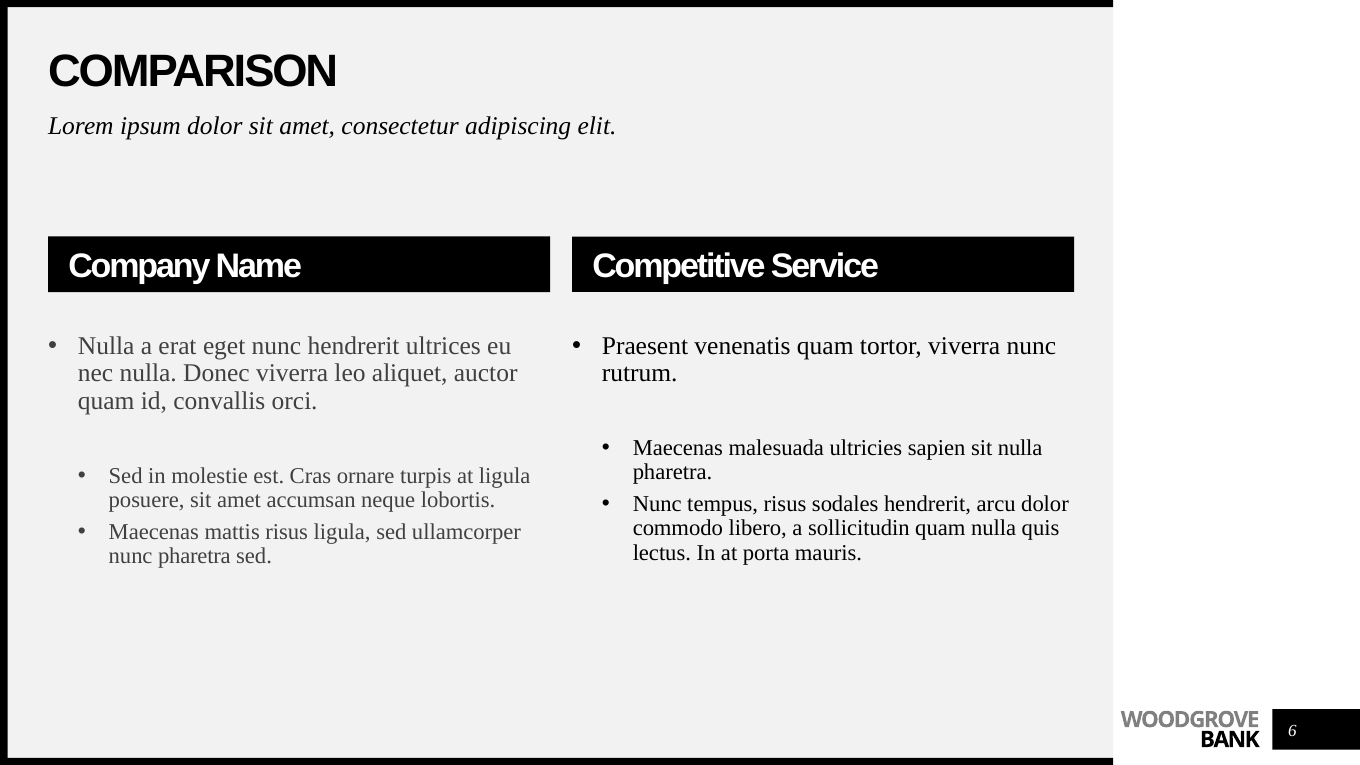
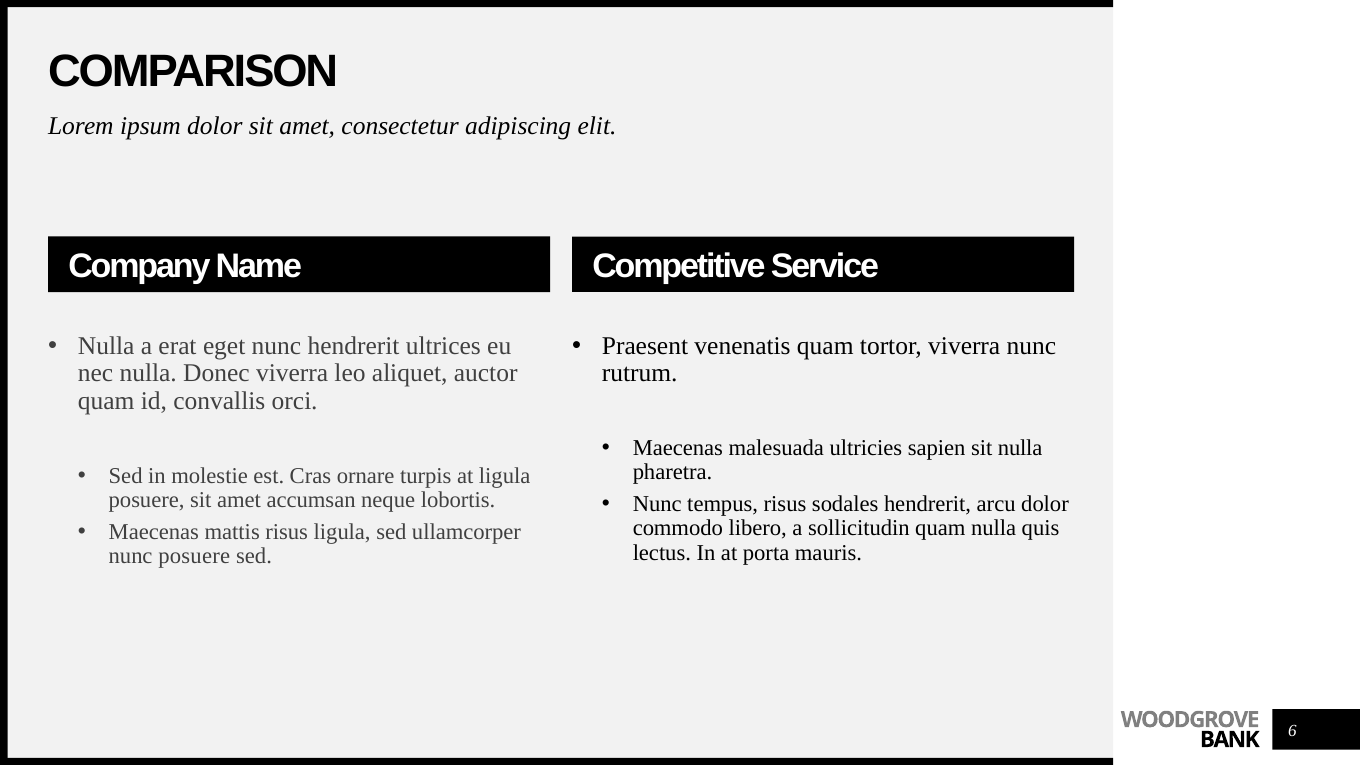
nunc pharetra: pharetra -> posuere (194, 556)
